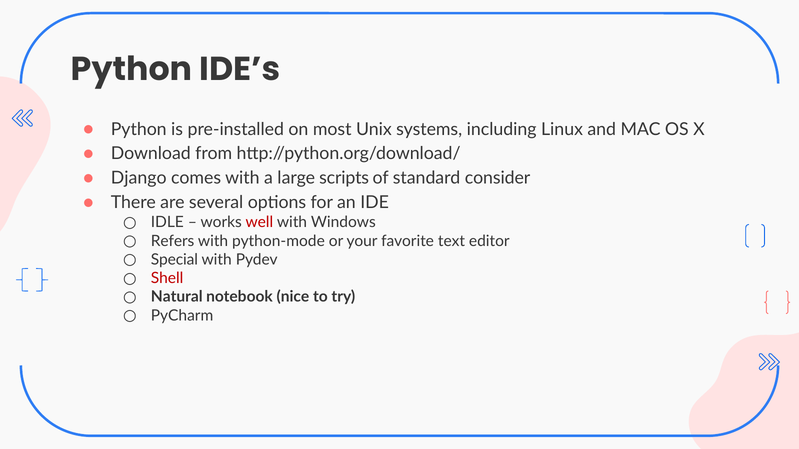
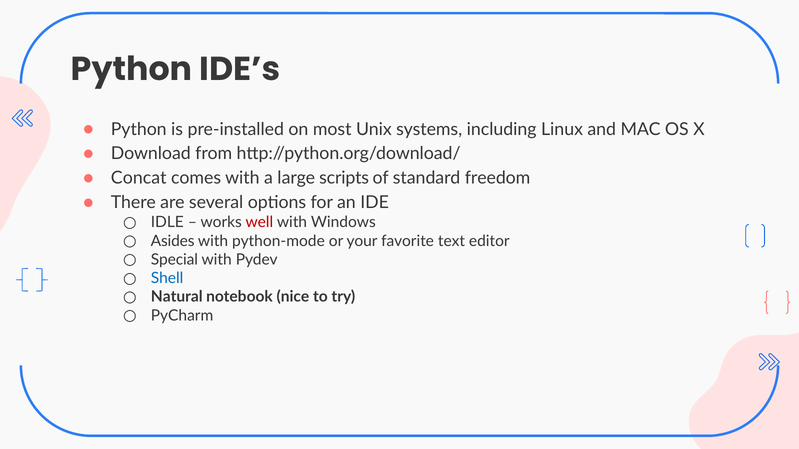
Django: Django -> Concat (139, 178)
consider: consider -> freedom (498, 178)
Refers: Refers -> Asides (173, 241)
Shell colour: red -> blue (167, 278)
